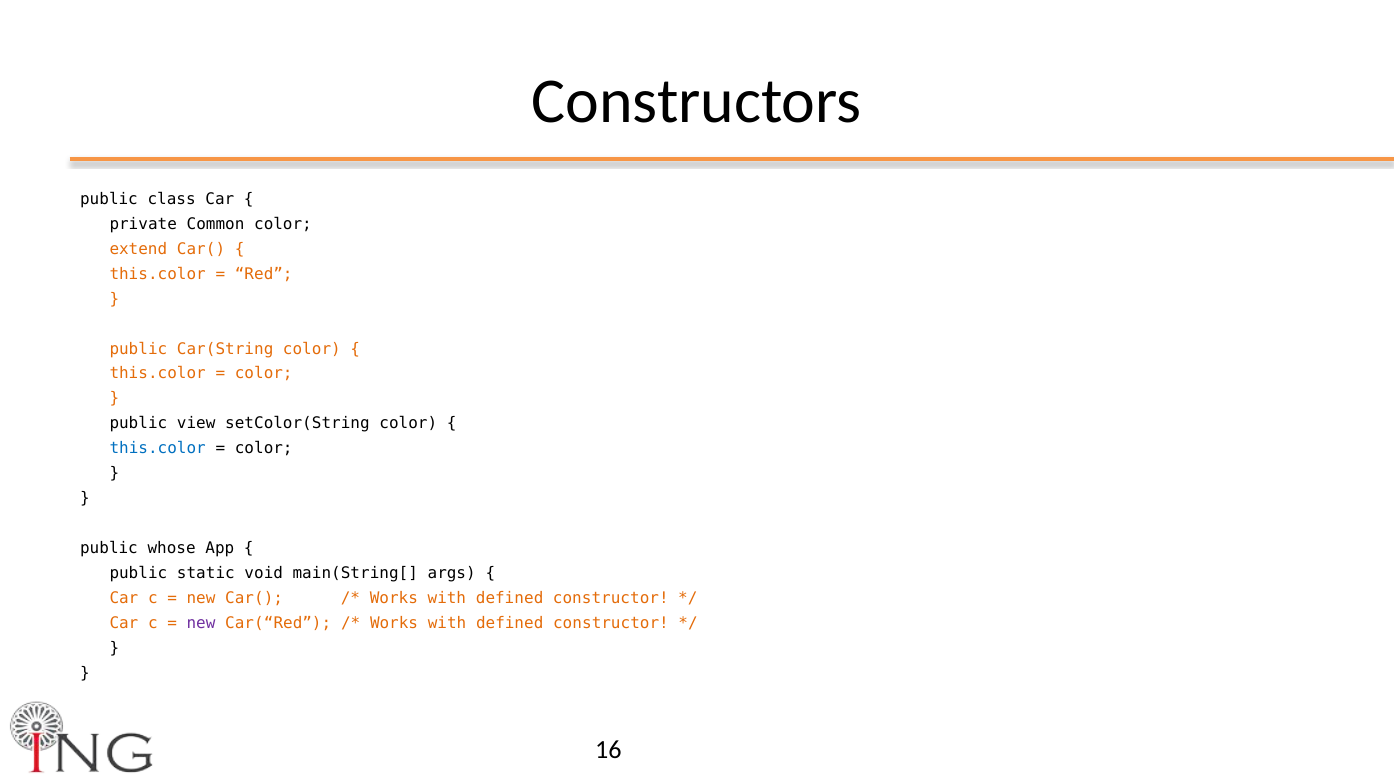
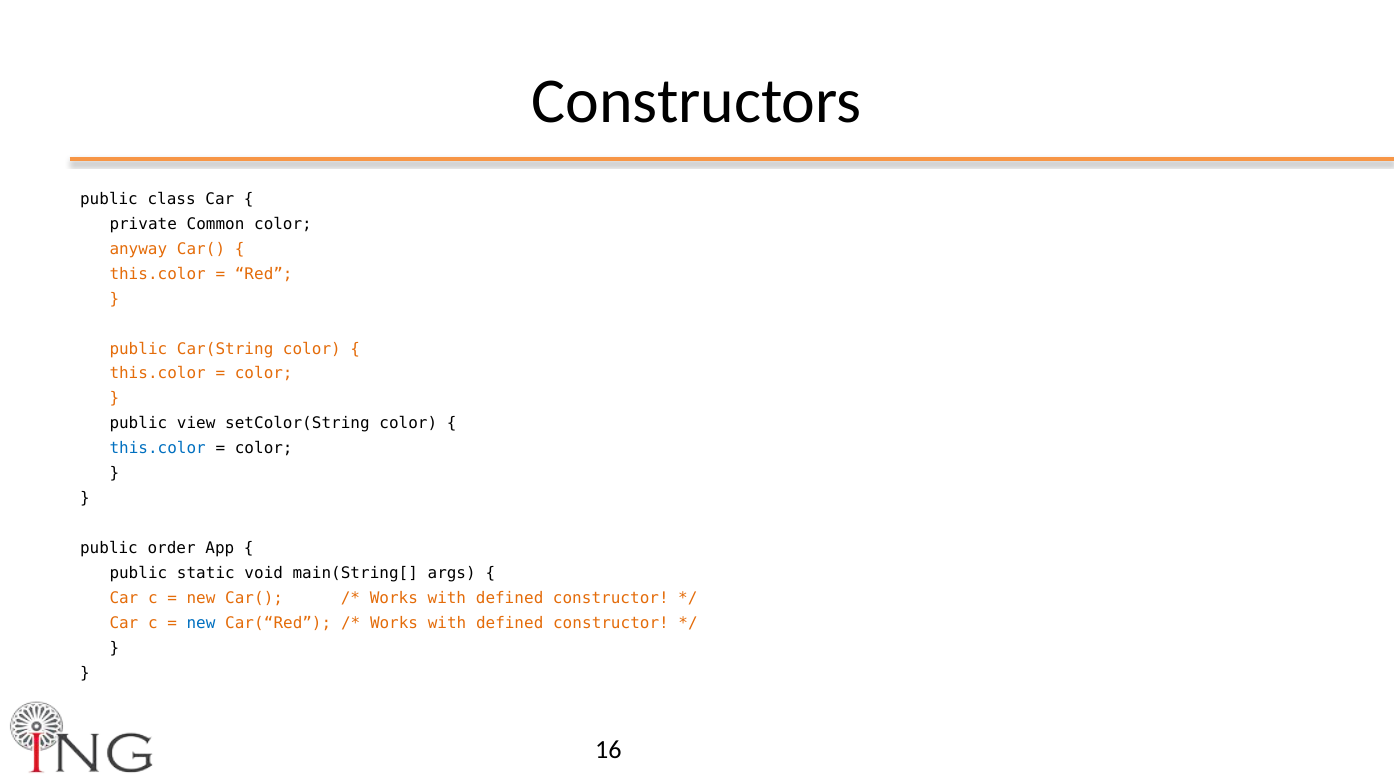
extend: extend -> anyway (138, 249)
whose: whose -> order (172, 549)
new colour: purple -> blue (201, 624)
